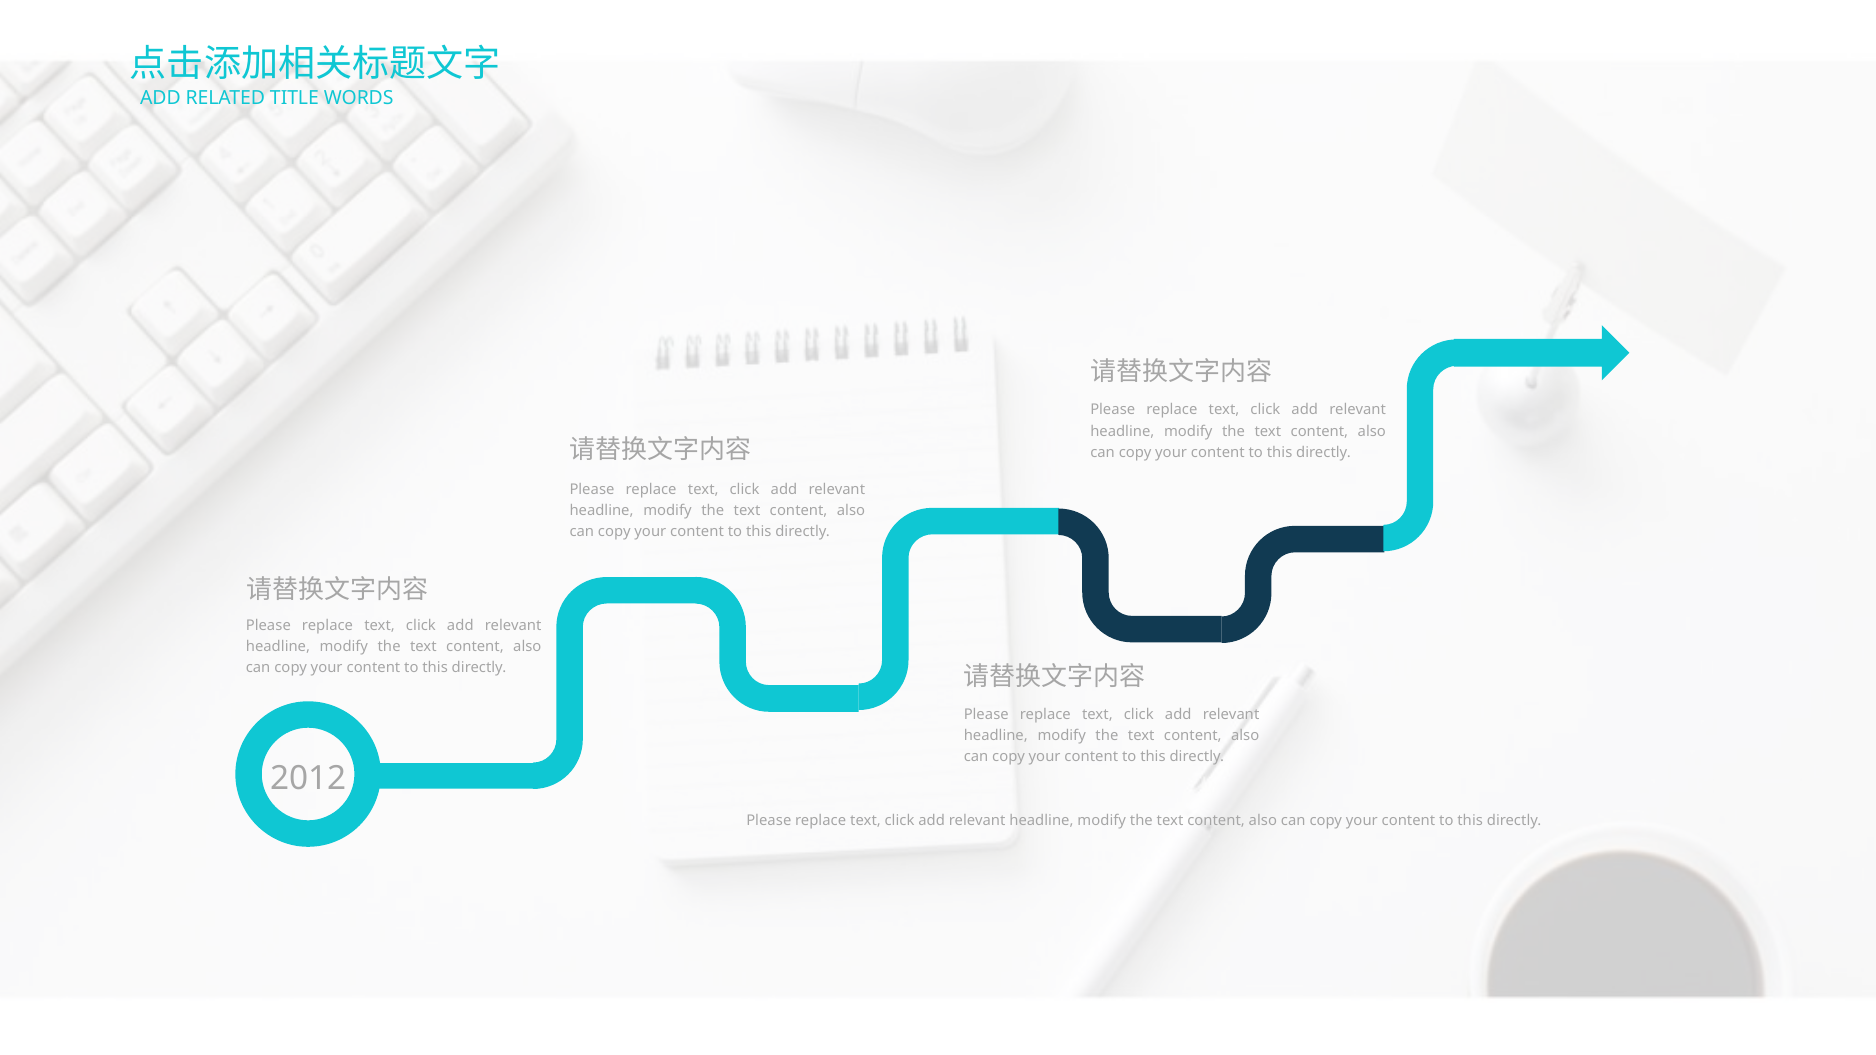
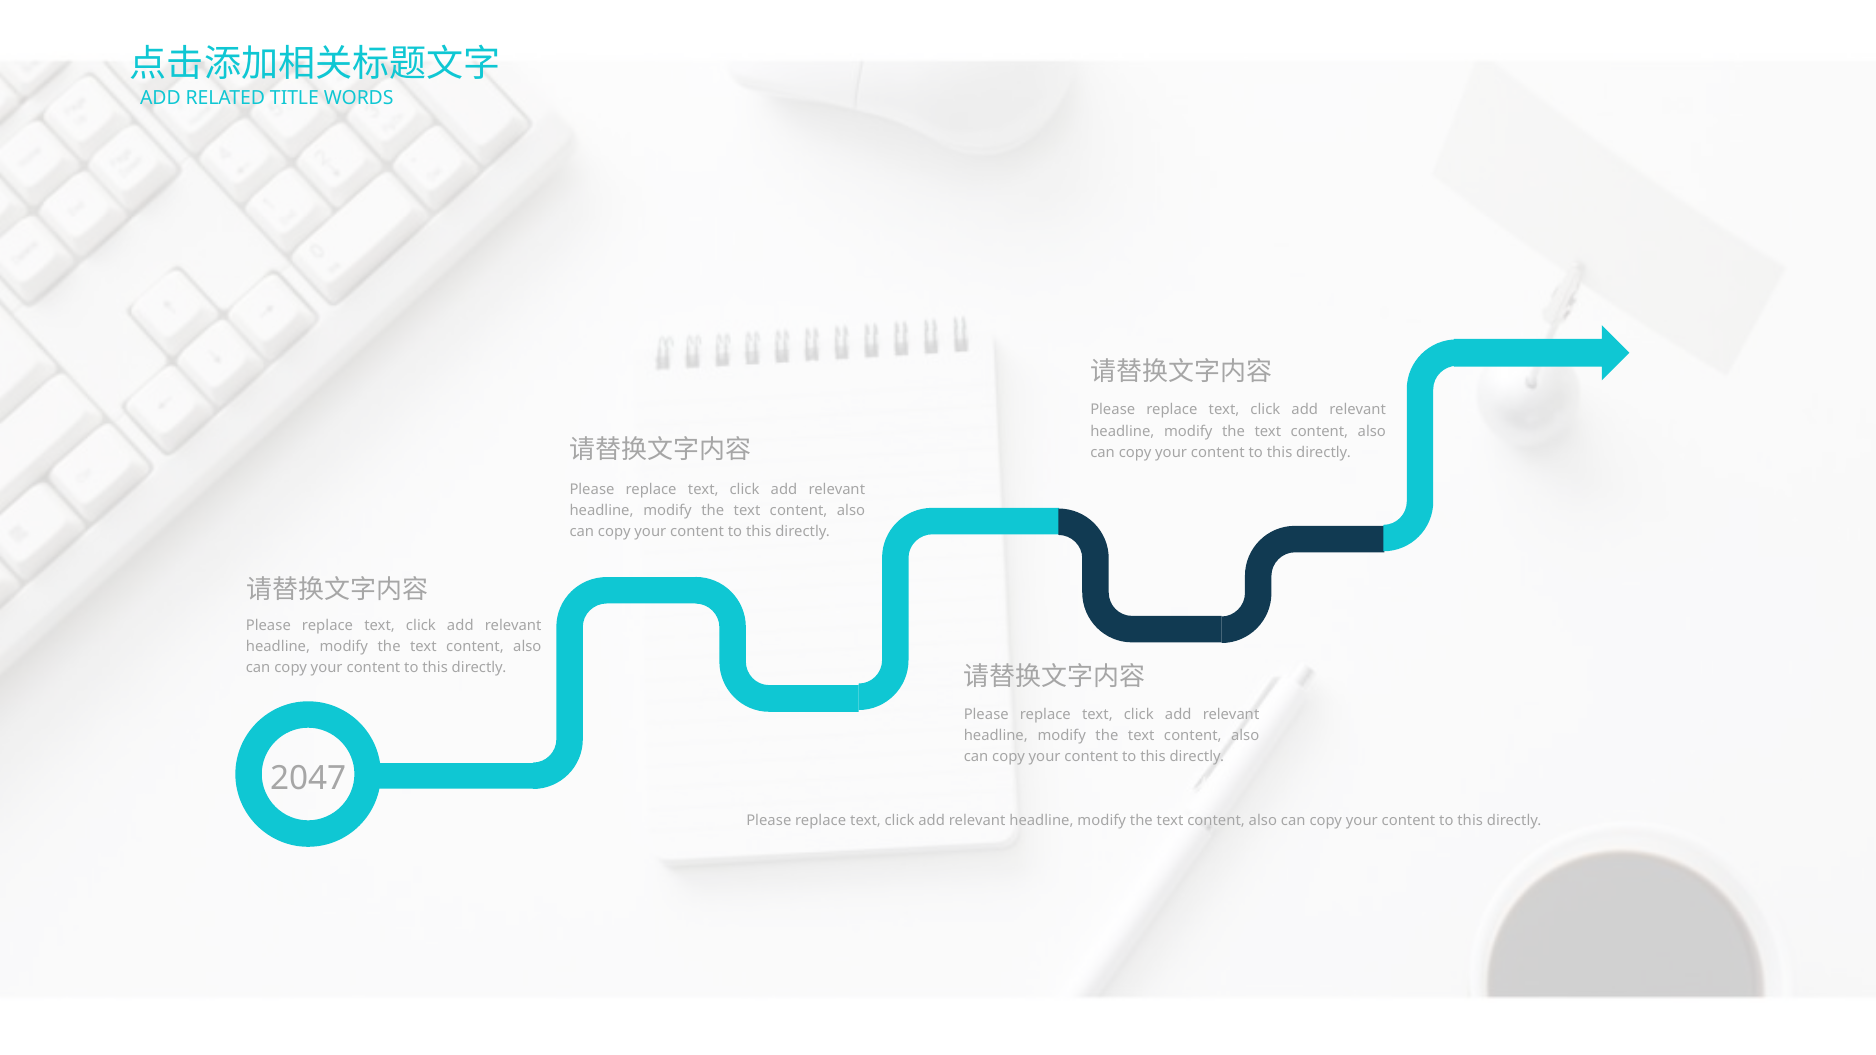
2012: 2012 -> 2047 (308, 779)
